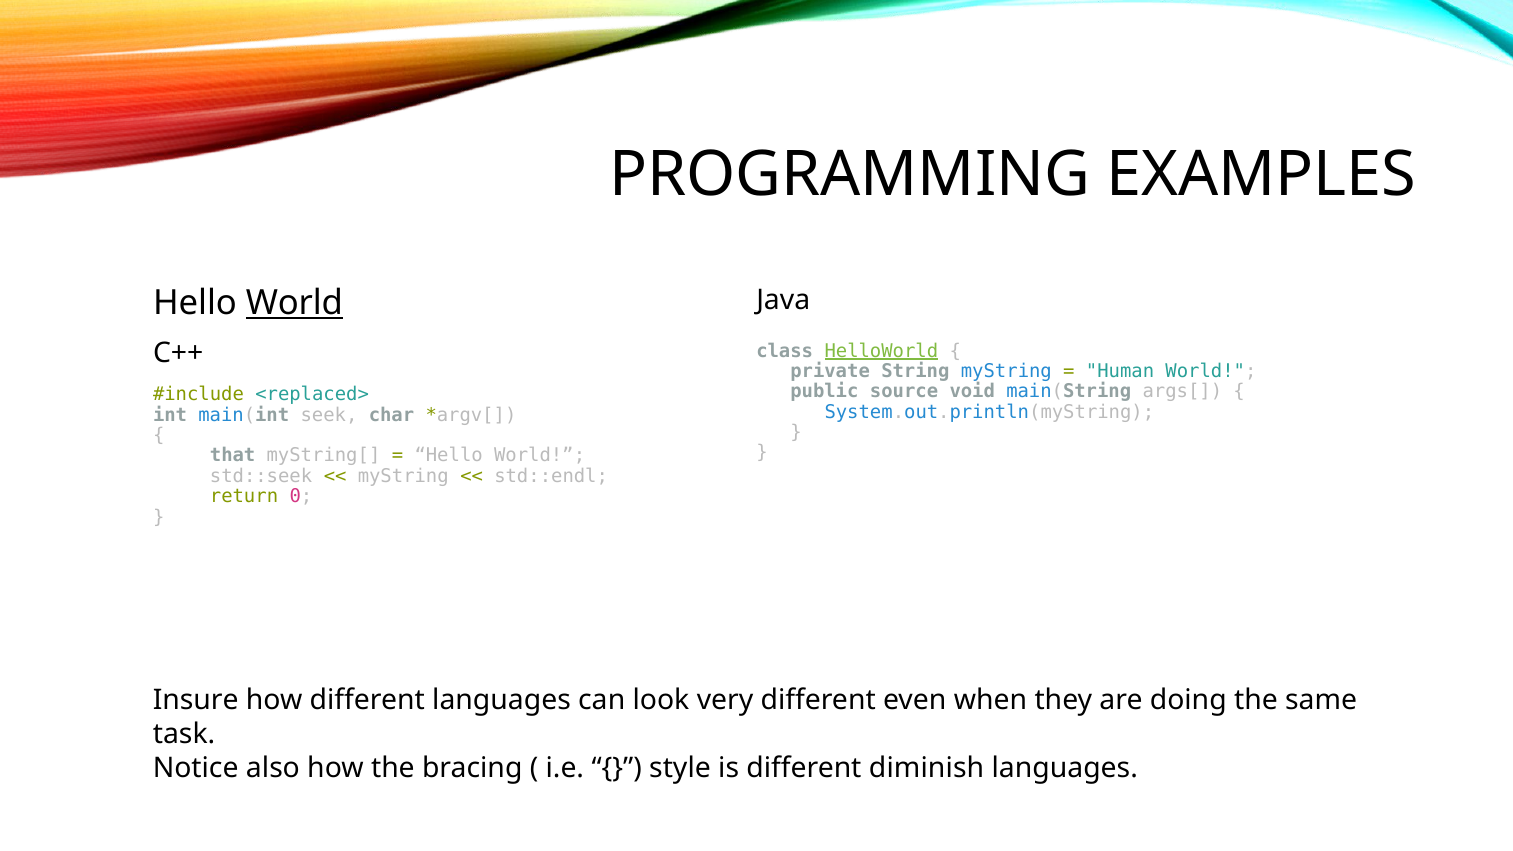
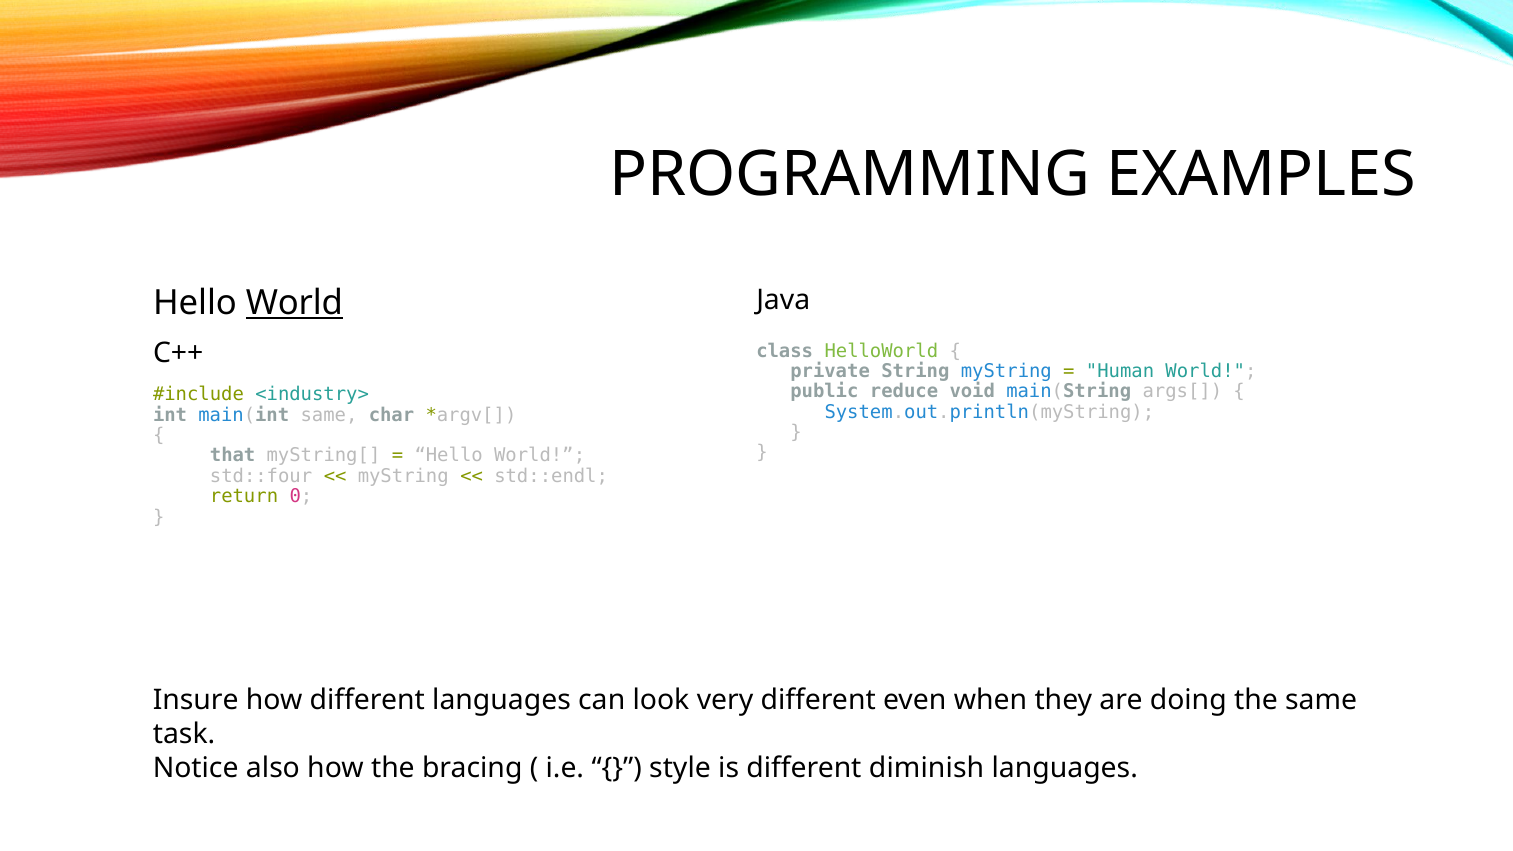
HelloWorld underline: present -> none (881, 351)
source: source -> reduce (904, 391)
<replaced>: <replaced> -> <industry> (312, 395)
main(int seek: seek -> same (329, 415)
std::seek: std::seek -> std::four (261, 476)
